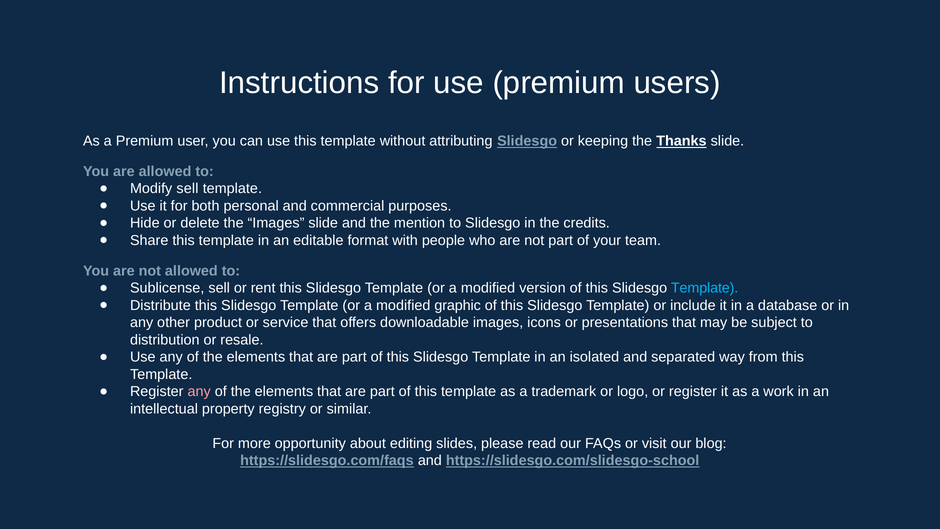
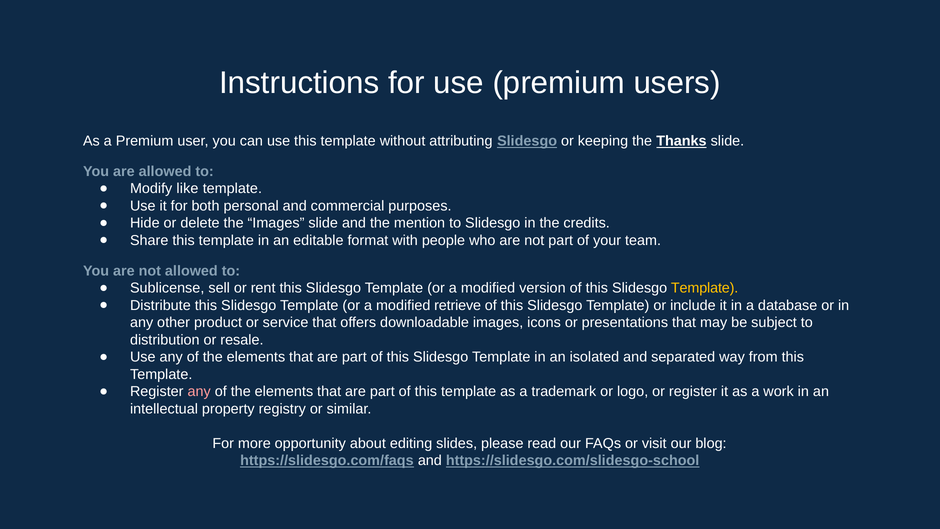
Modify sell: sell -> like (187, 189)
Template colour: light blue -> yellow (705, 288)
graphic: graphic -> retrieve (458, 305)
